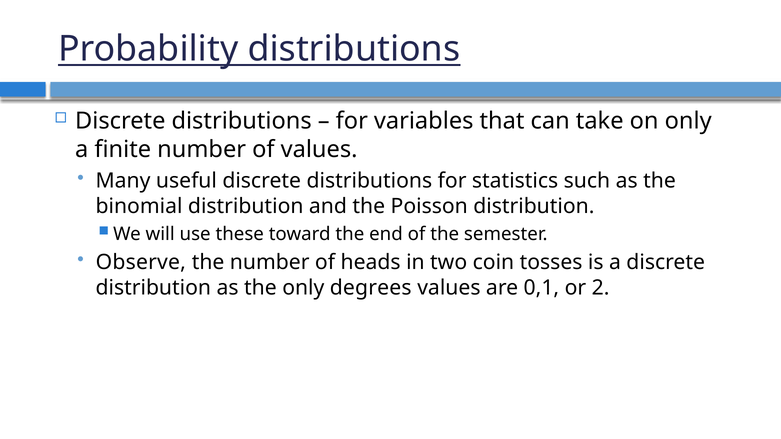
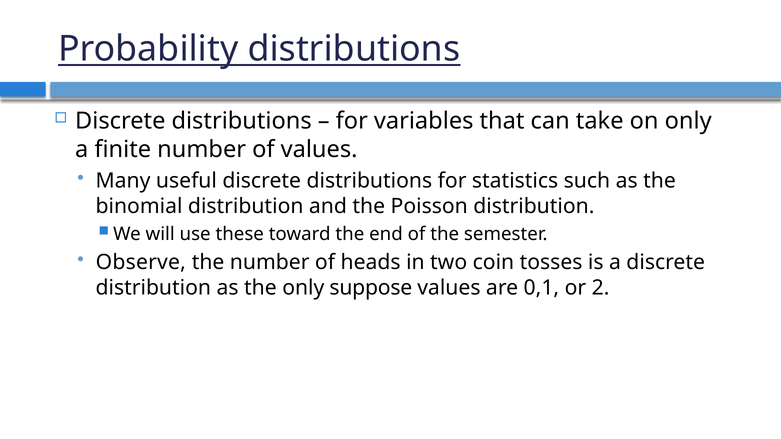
degrees: degrees -> suppose (371, 288)
